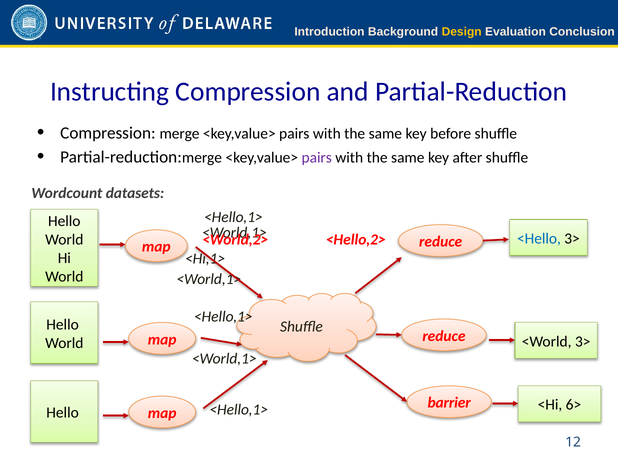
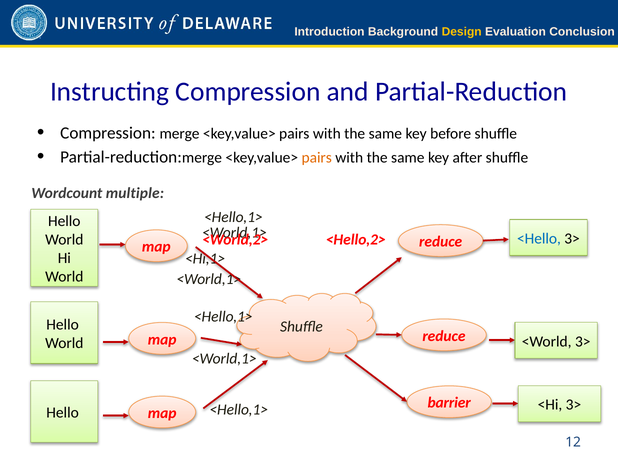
pairs colour: purple -> orange (317, 158)
datasets: datasets -> multiple (135, 194)
<Hi 6>: 6> -> 3> (573, 405)
